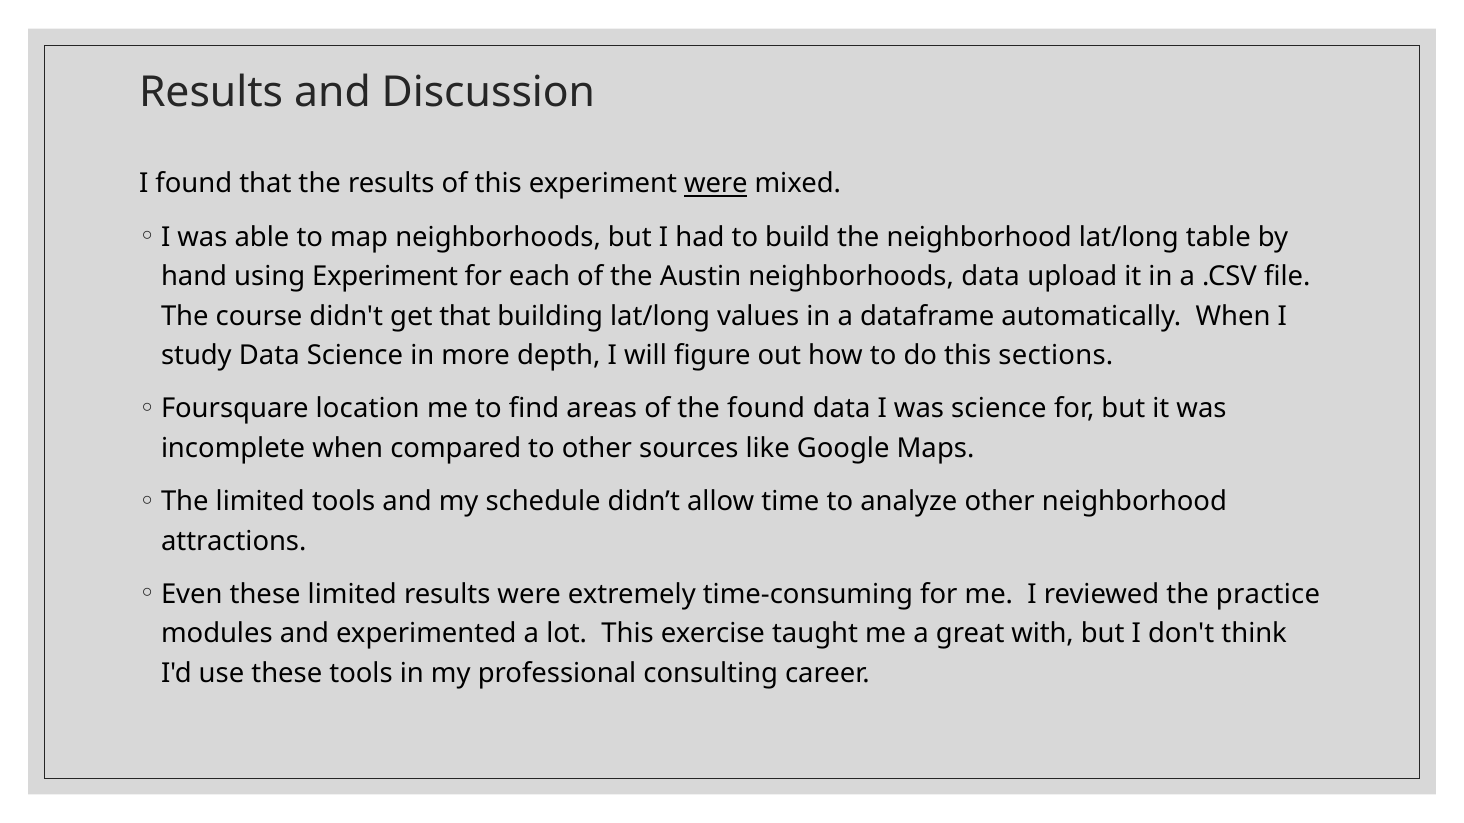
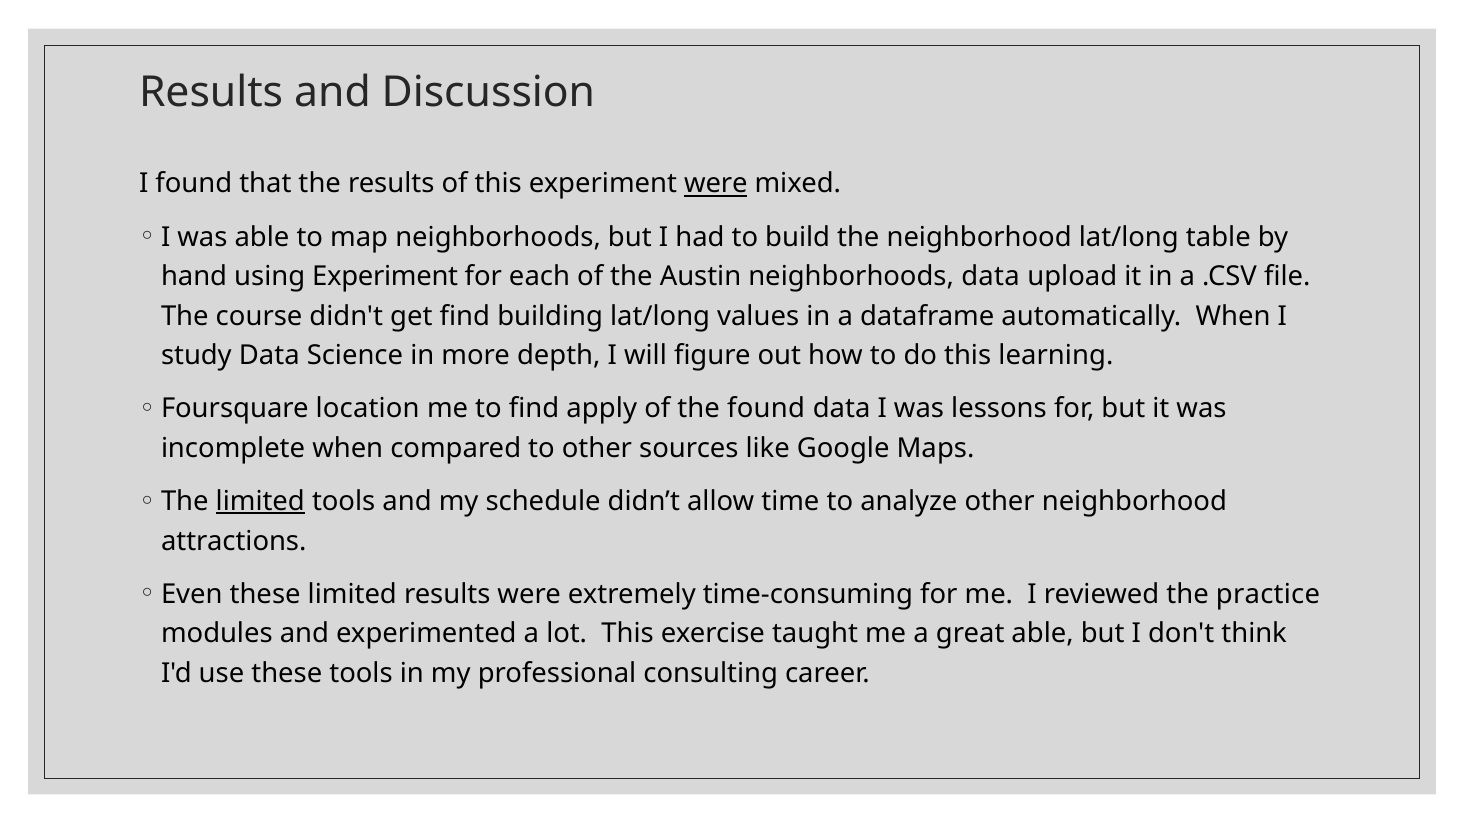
get that: that -> find (465, 316)
sections: sections -> learning (1056, 356)
areas: areas -> apply (602, 409)
was science: science -> lessons (999, 409)
limited underline: none -> present (260, 502)
great with: with -> able (1043, 634)
